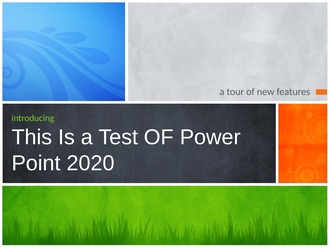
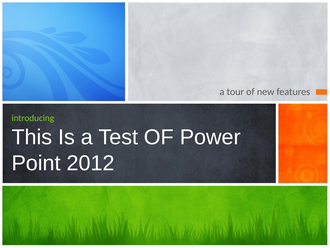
2020: 2020 -> 2012 (91, 163)
